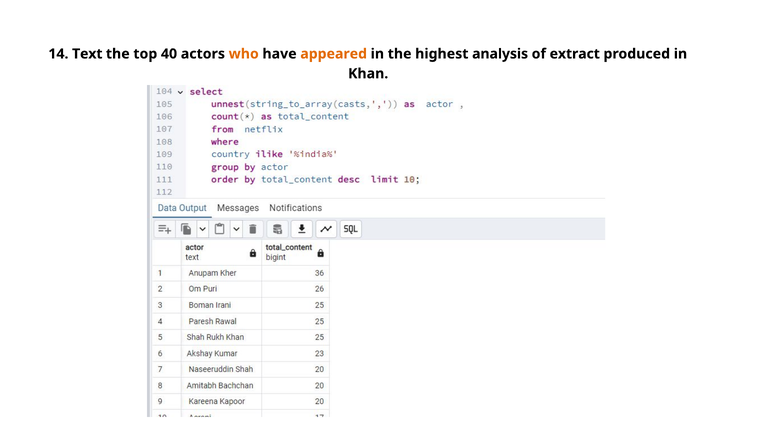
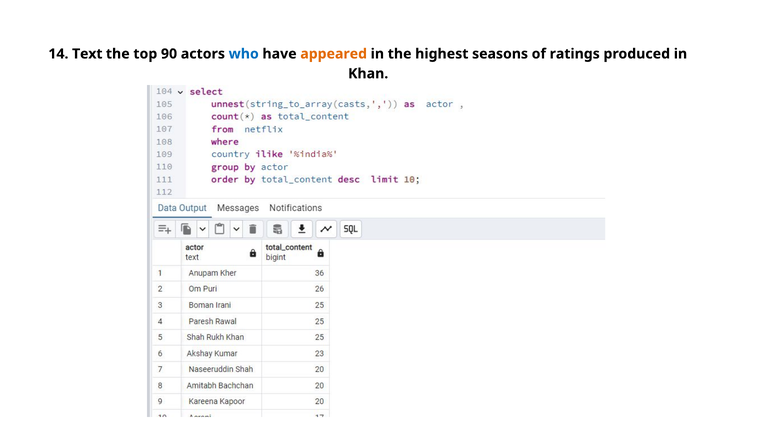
40: 40 -> 90 (169, 54)
who colour: orange -> blue (244, 54)
analysis: analysis -> seasons (500, 54)
extract: extract -> ratings (575, 54)
